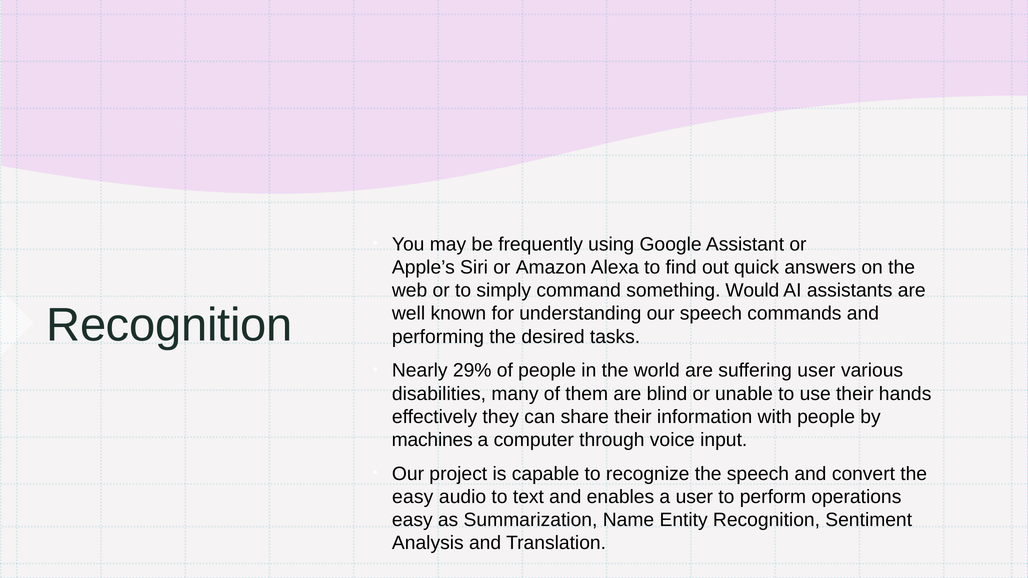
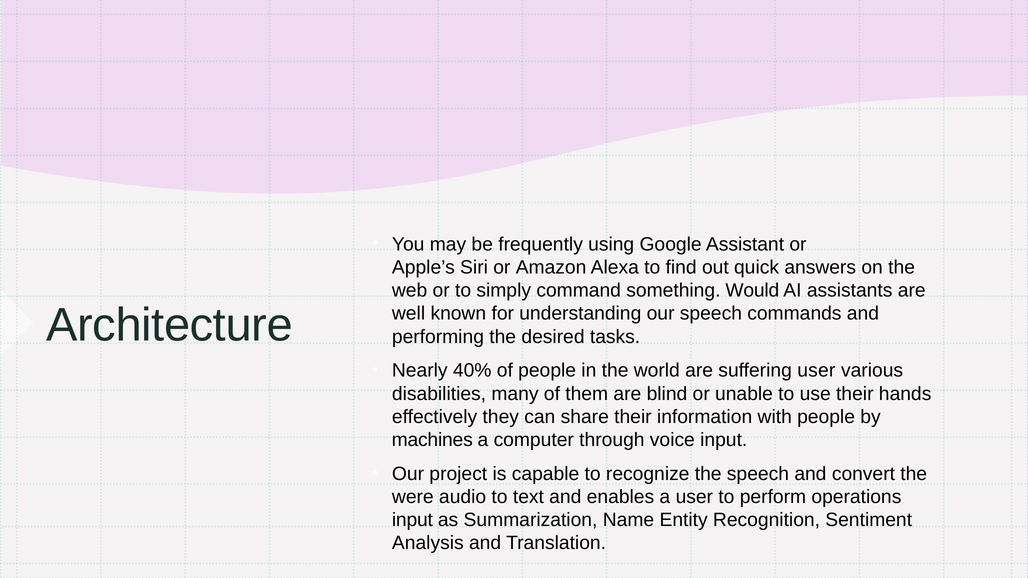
Recognition: Recognition -> Architecture (170, 325)
29%: 29% -> 40% (472, 371)
easy: easy -> were (413, 497)
easy: easy -> input (412, 520)
